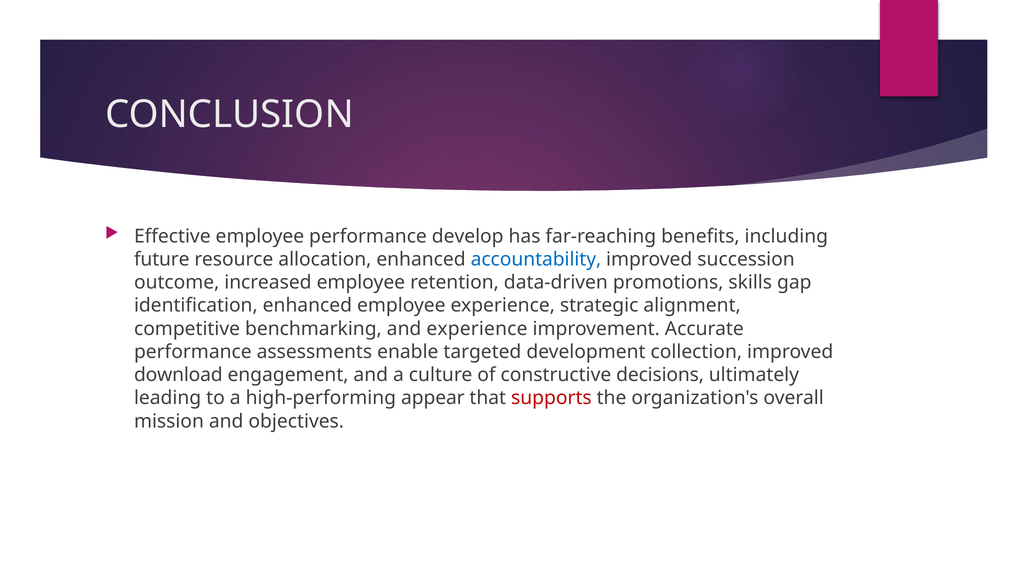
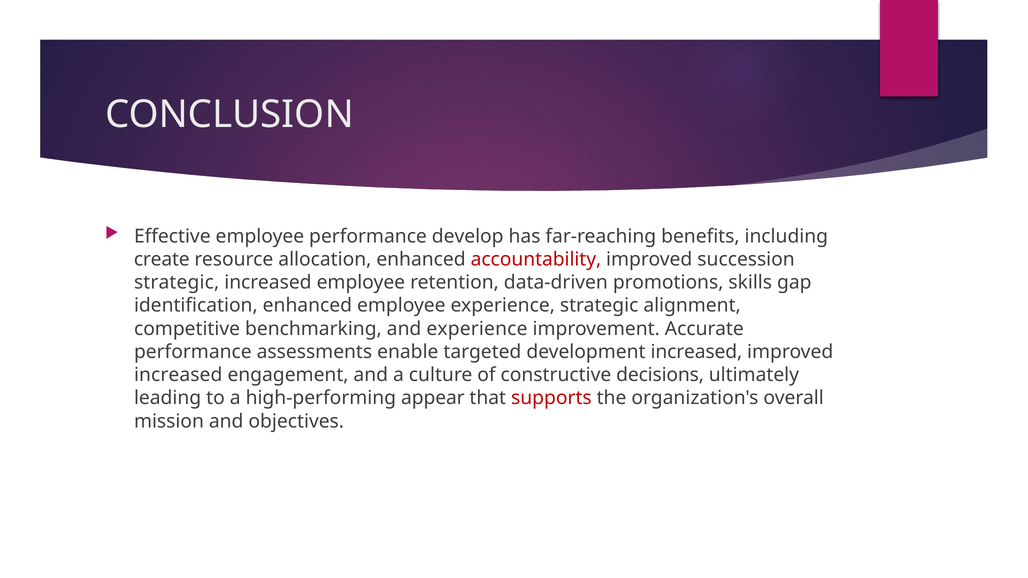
future: future -> create (162, 259)
accountability colour: blue -> red (536, 259)
outcome: outcome -> strategic (177, 283)
development collection: collection -> increased (696, 352)
download: download -> increased (178, 375)
